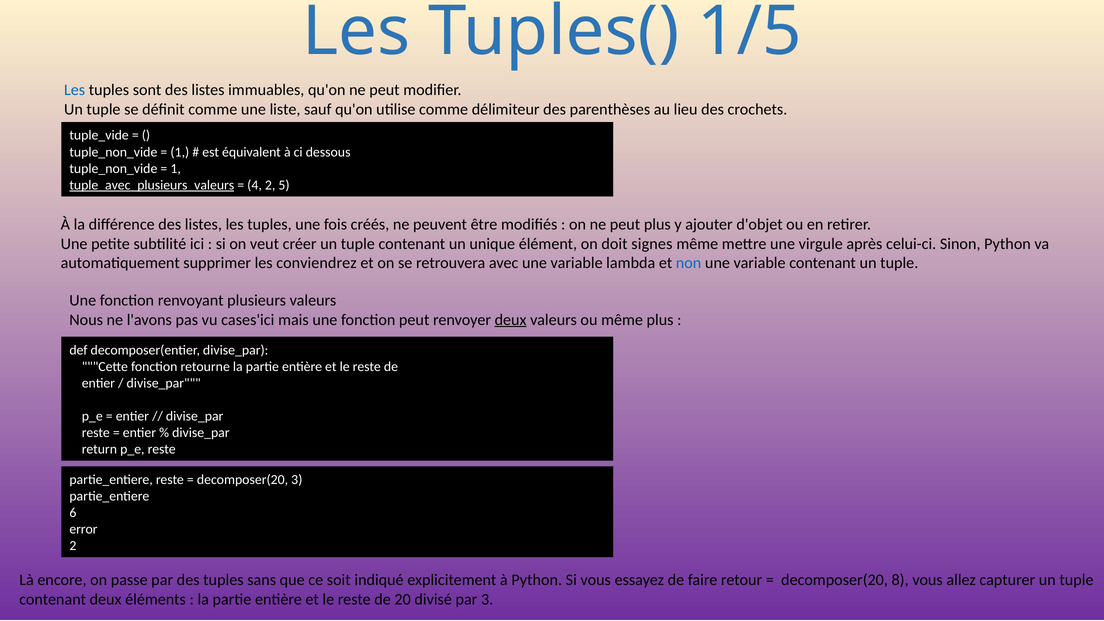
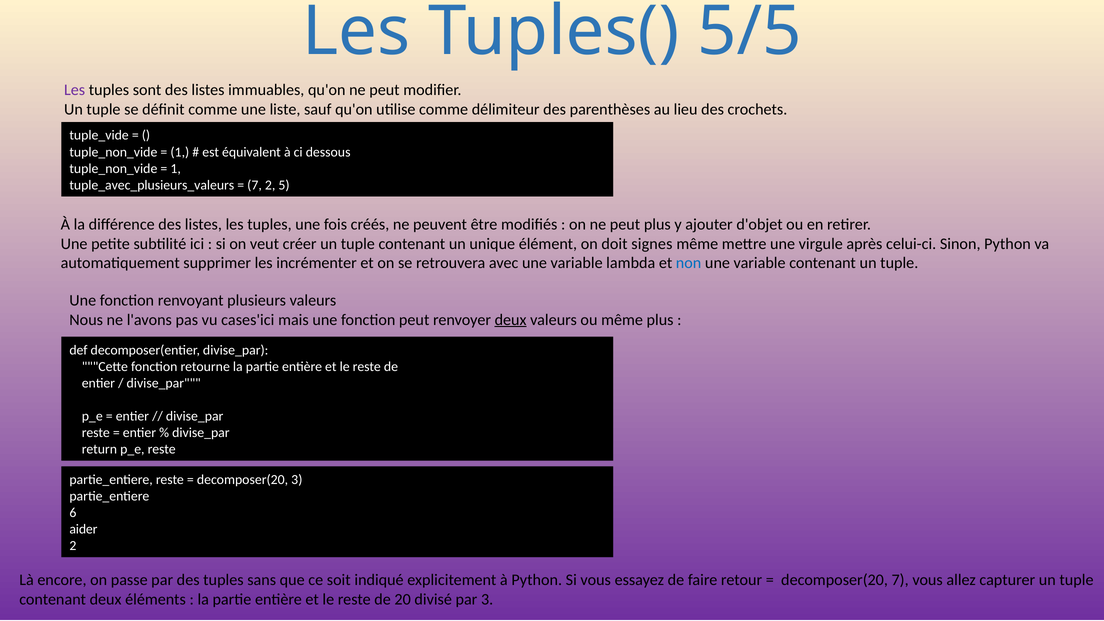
1/5: 1/5 -> 5/5 (750, 32)
Les colour: blue -> purple (75, 90)
tuple_avec_plusieurs_valeurs underline: present -> none (152, 185)
4: 4 -> 7 (255, 185)
conviendrez: conviendrez -> incrémenter (317, 263)
error: error -> aider (83, 529)
decomposer(20 8: 8 -> 7 (900, 580)
